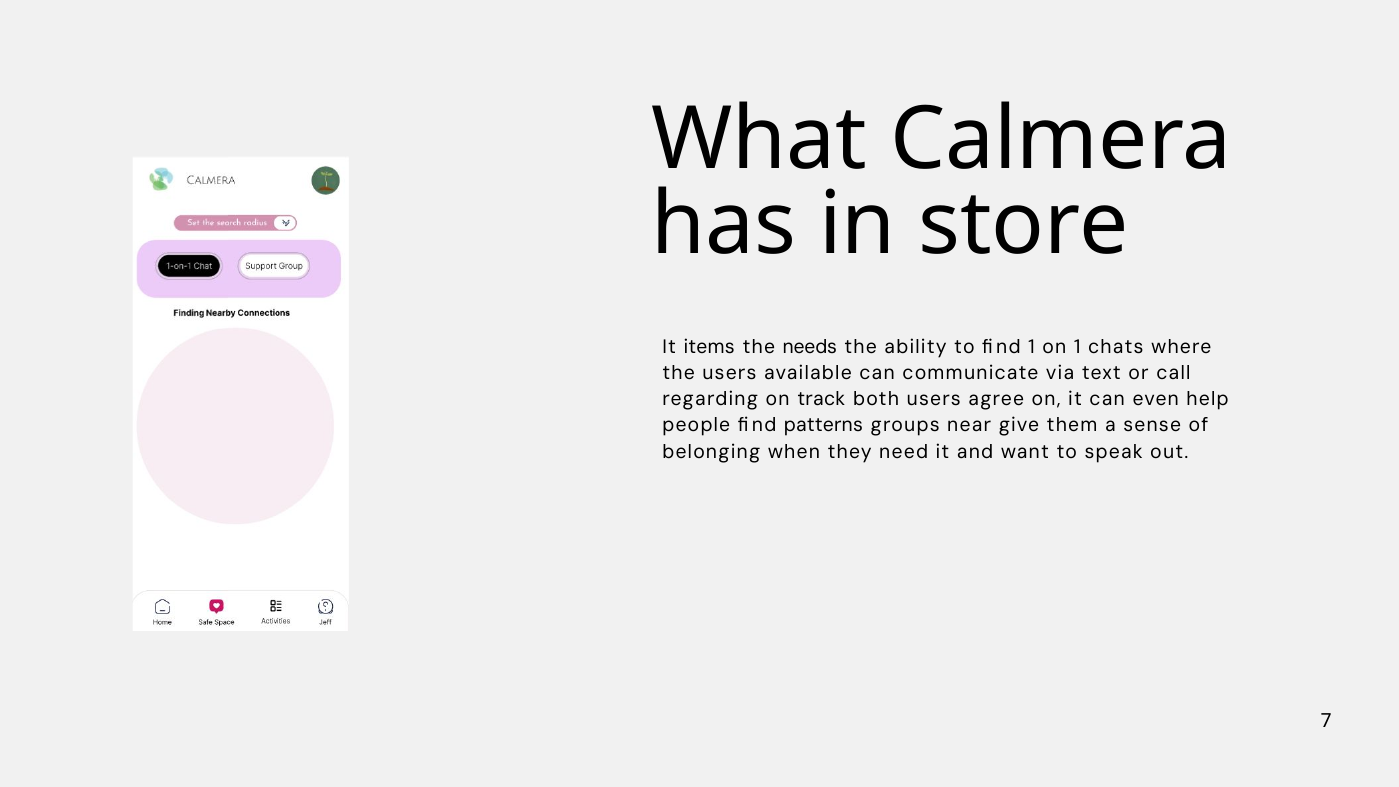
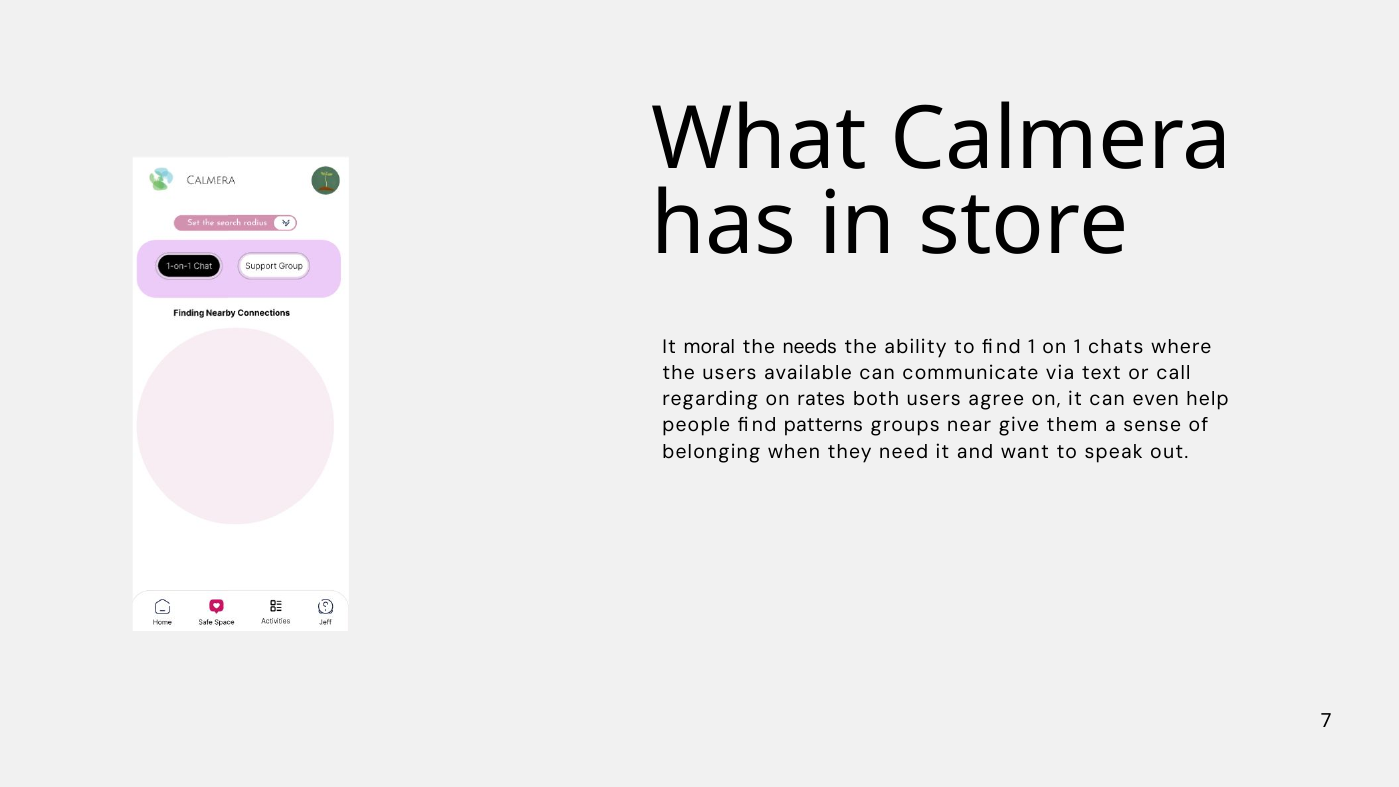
items: items -> moral (709, 347)
track: track -> rates (821, 399)
